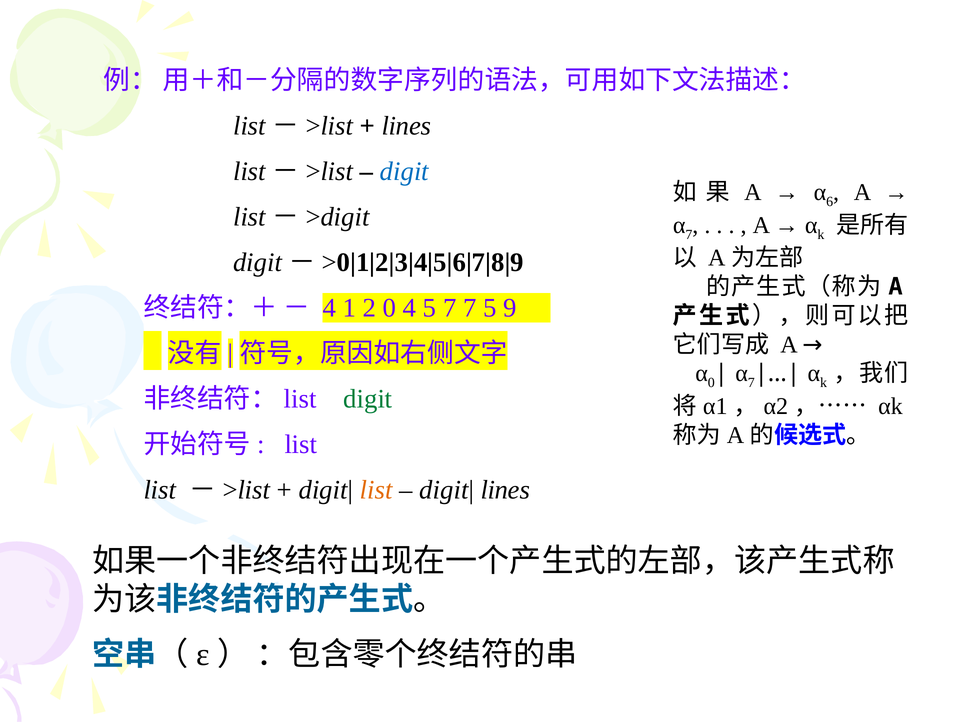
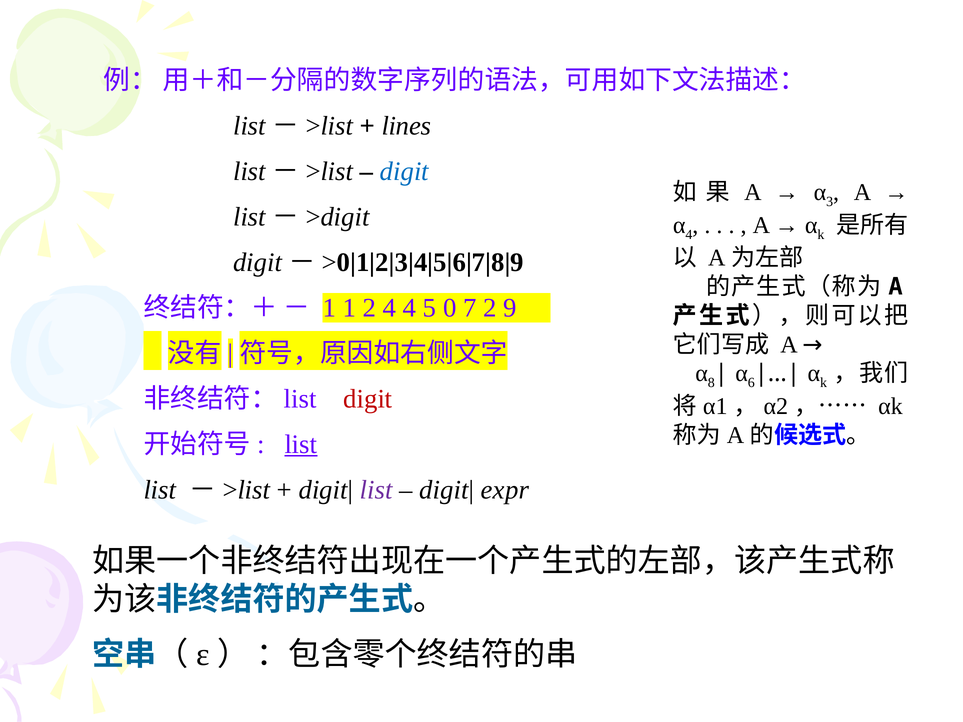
6: 6 -> 3 (830, 202)
7: 7 -> 4 (689, 235)
4: 4 -> 1 (329, 308)
2 0: 0 -> 4 (390, 308)
5 7: 7 -> 0 (450, 308)
7 5: 5 -> 2 (490, 308)
0: 0 -> 8 (711, 383)
7: 7 -> 6 (751, 383)
digit colour: green -> red (368, 399)
list underline: none -> present (301, 444)
list colour: orange -> purple (376, 490)
lines: lines -> expr (505, 490)
